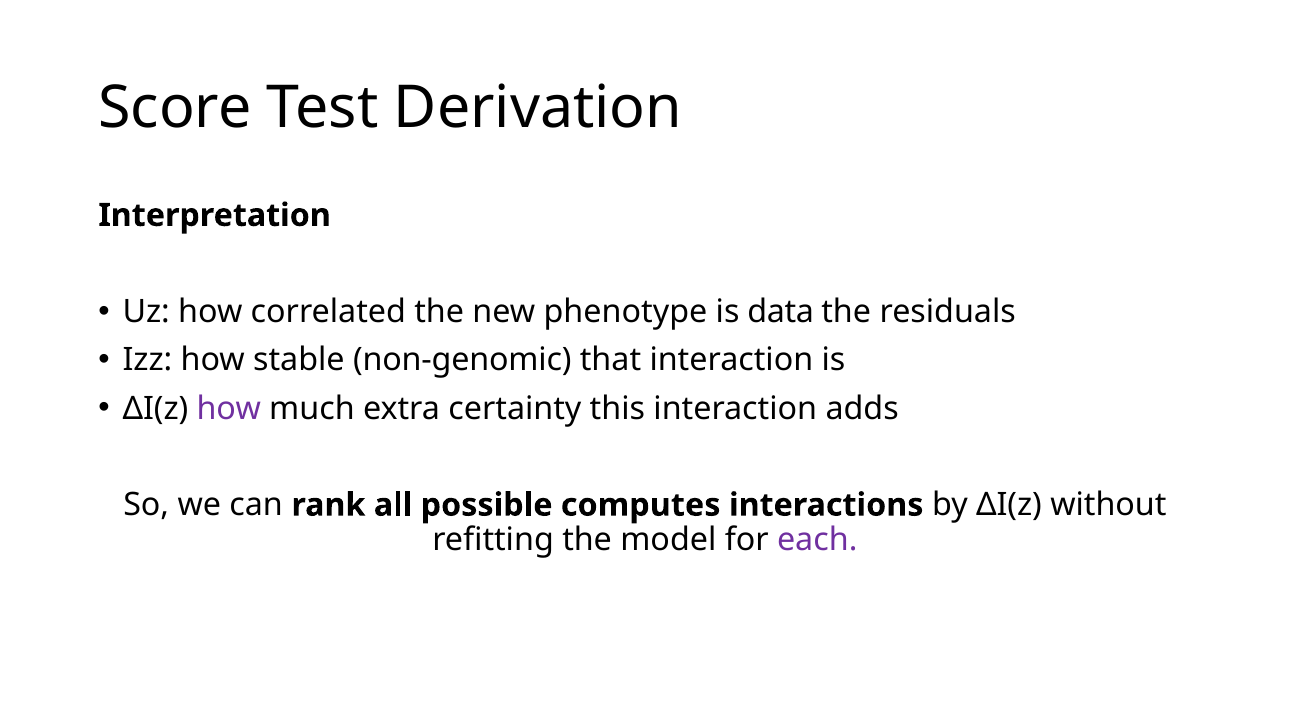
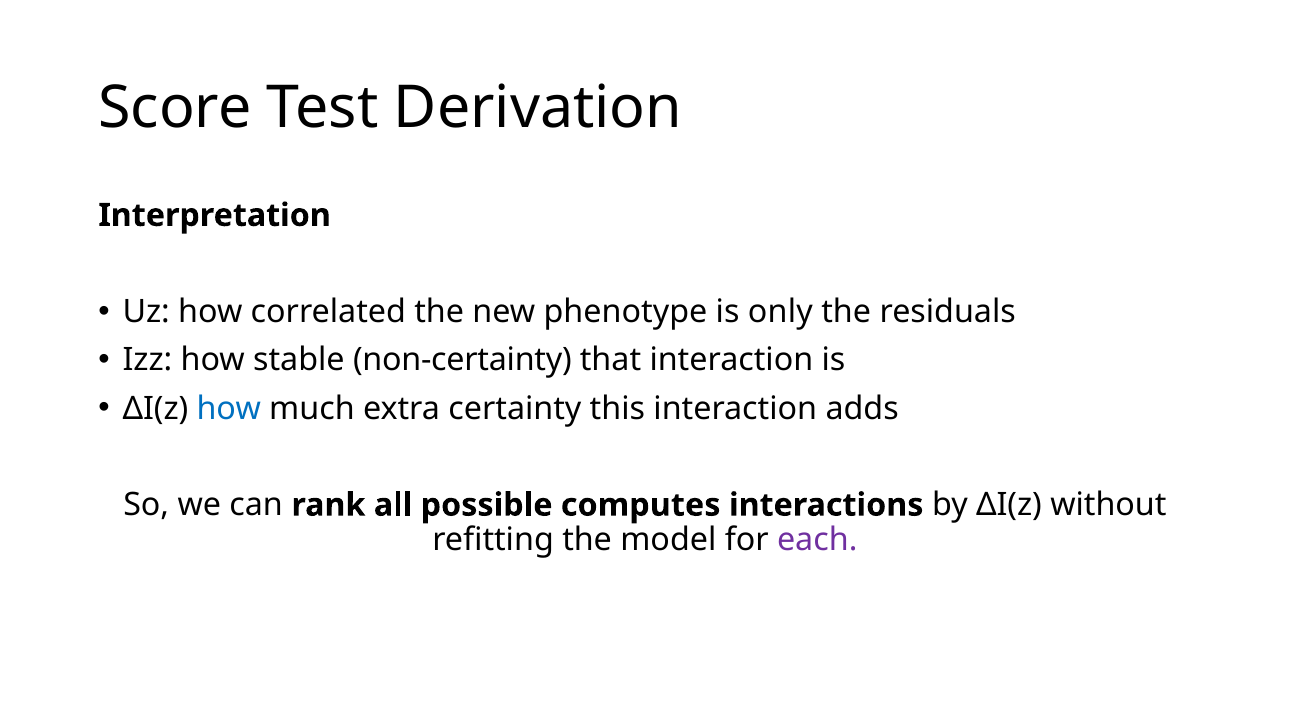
data: data -> only (780, 312)
non-genomic: non-genomic -> non-certainty (462, 360)
how colour: purple -> blue (229, 408)
